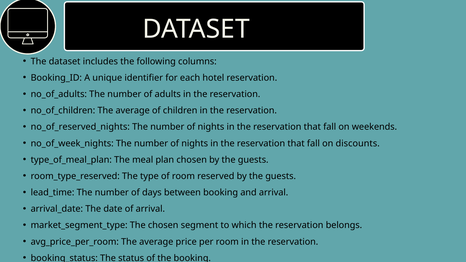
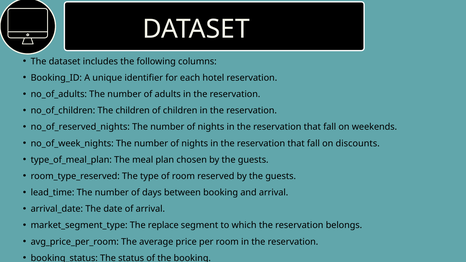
no_of_children The average: average -> children (133, 111)
The chosen: chosen -> replace (163, 225)
